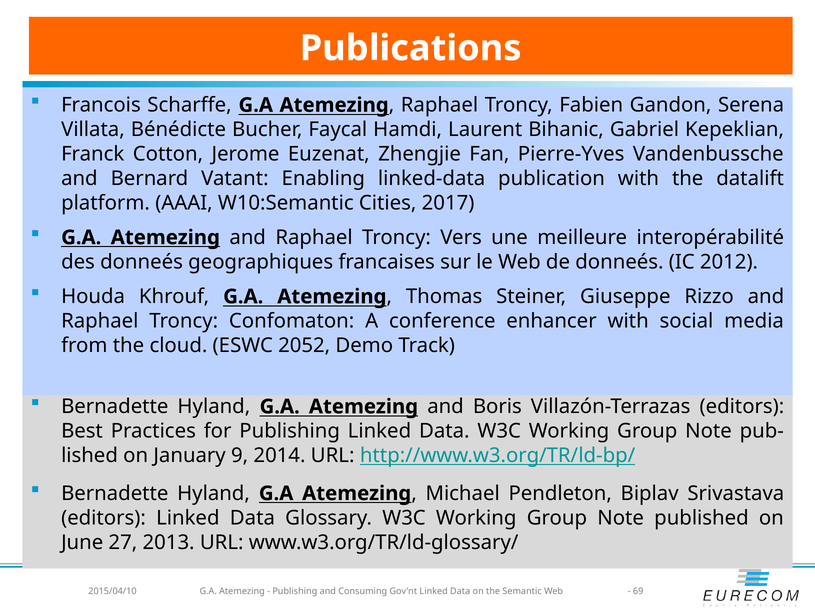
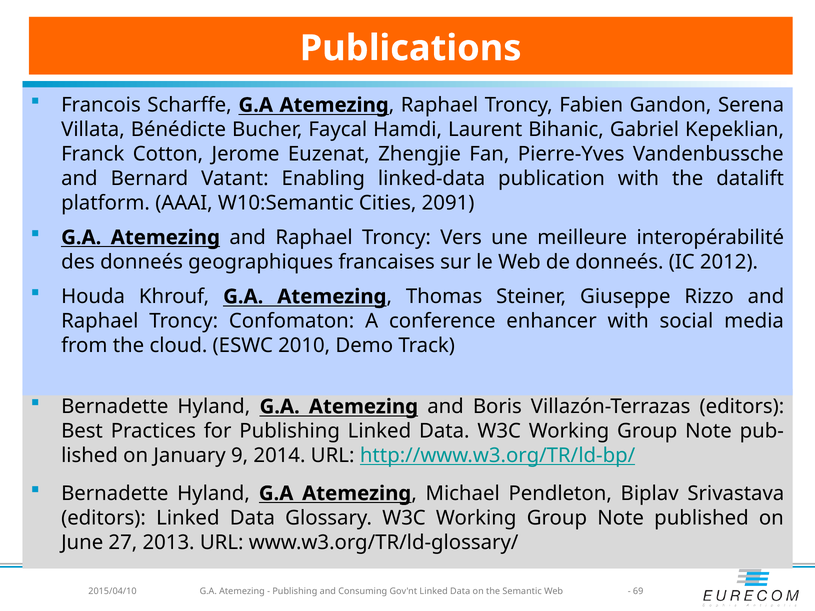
2017: 2017 -> 2091 (448, 203)
2052: 2052 -> 2010 (304, 346)
